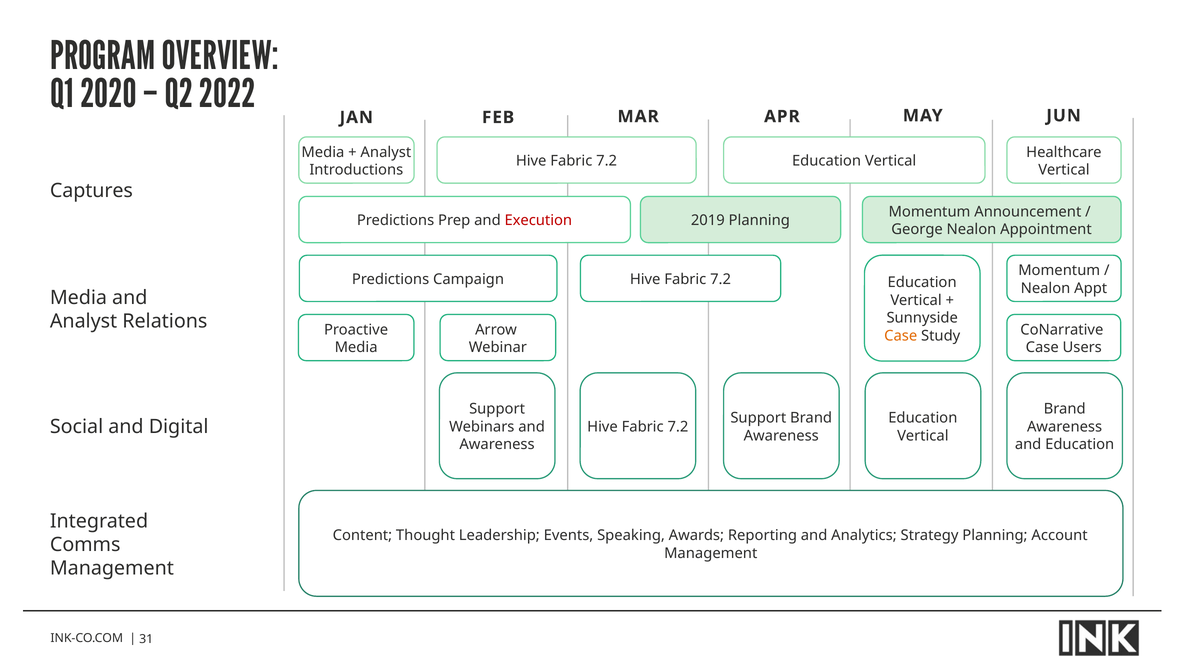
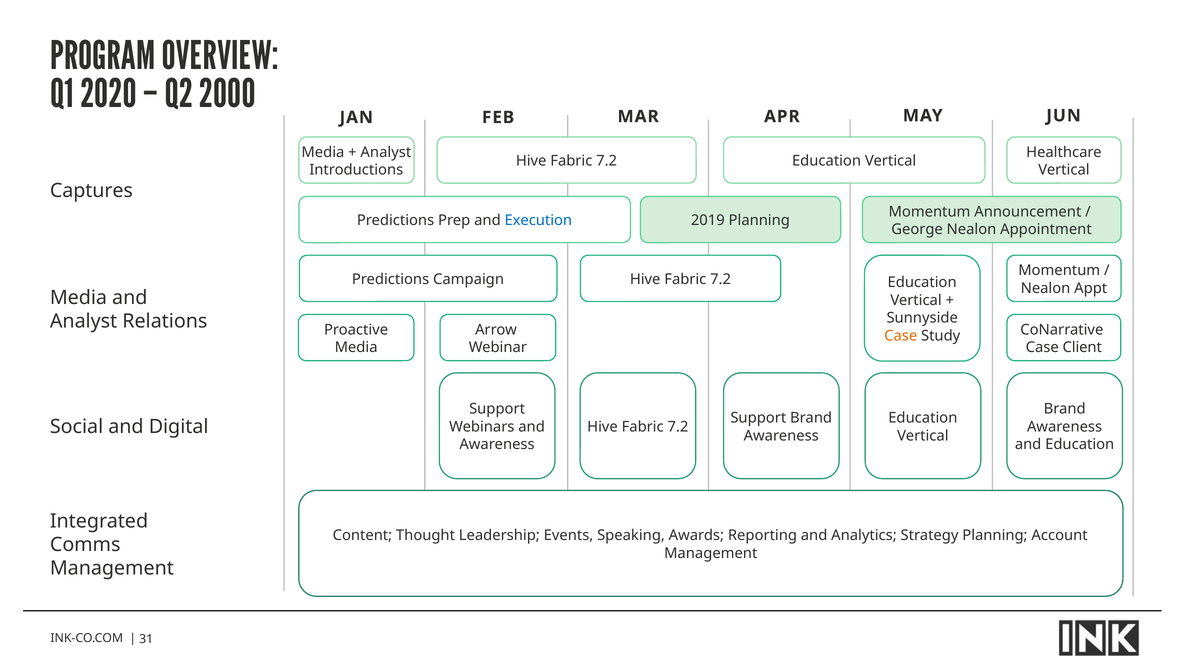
2022: 2022 -> 2000 (227, 94)
Execution colour: red -> blue (538, 220)
Users: Users -> Client (1082, 347)
